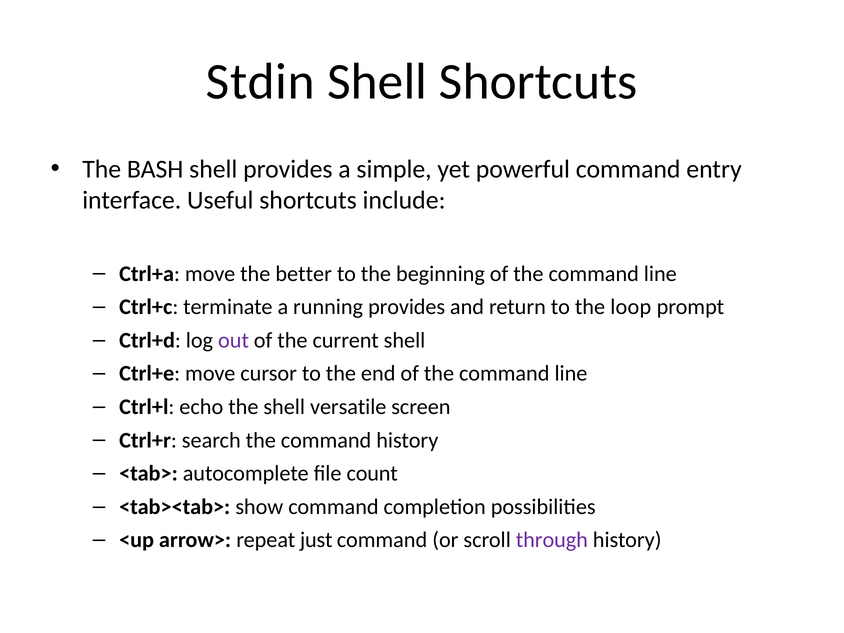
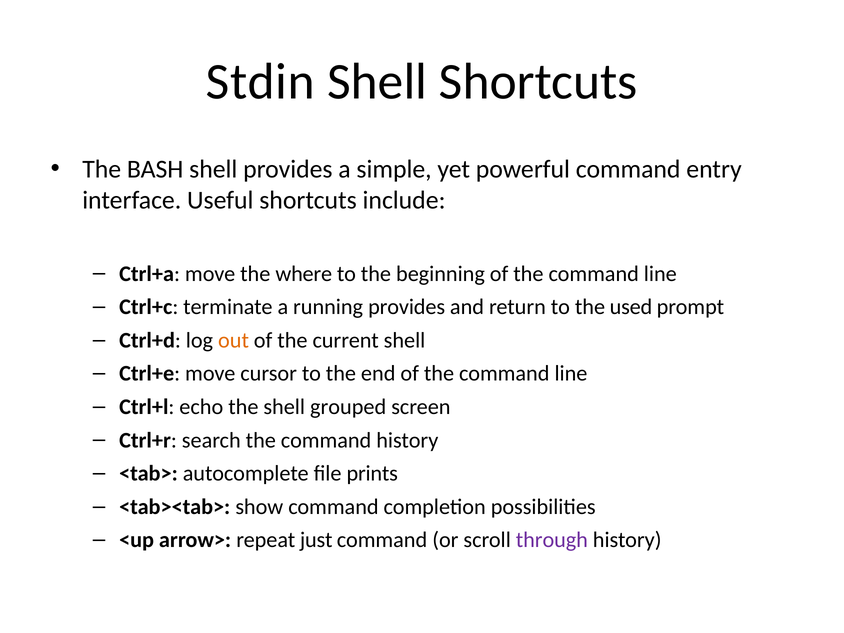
better: better -> where (304, 274)
loop: loop -> used (631, 307)
out colour: purple -> orange (234, 340)
versatile: versatile -> grouped (348, 407)
count: count -> prints (372, 474)
